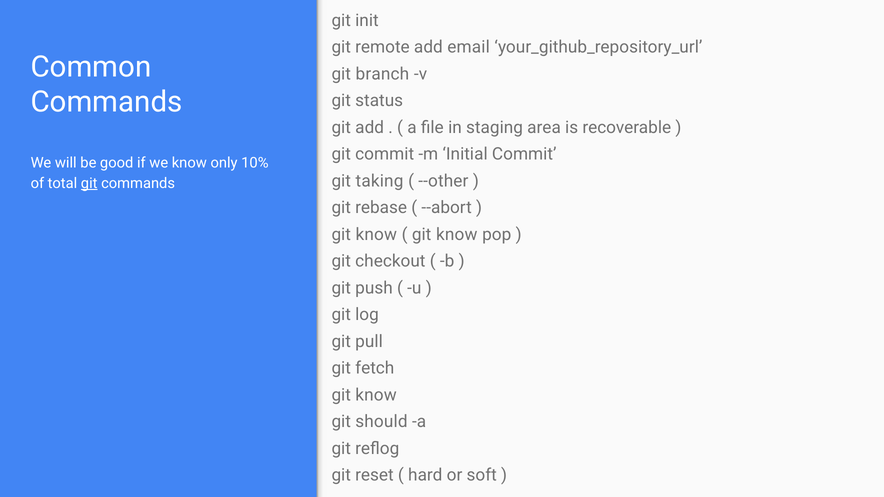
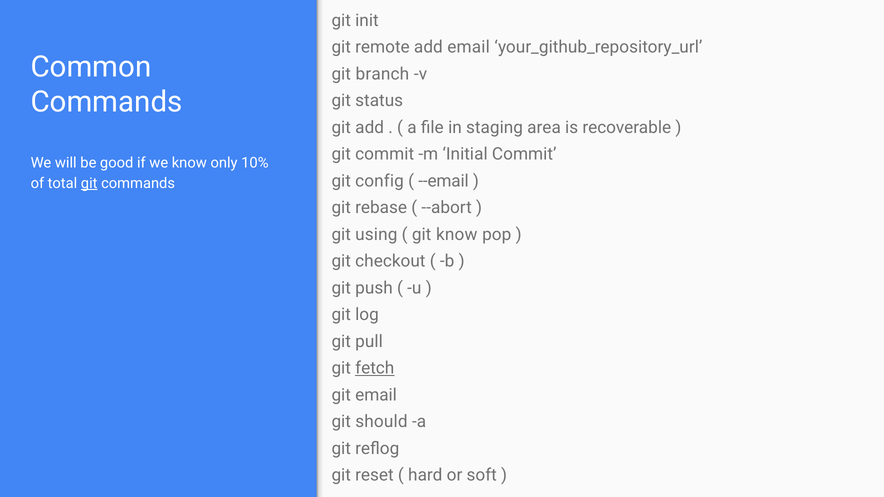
taking: taking -> config (380, 181)
--other: --other -> --email (444, 181)
know: know -> using (376, 234)
fetch underline: none -> present (375, 368)
know: know -> email (376, 395)
